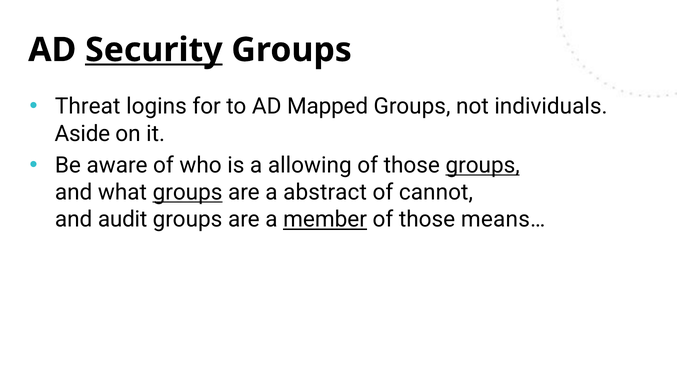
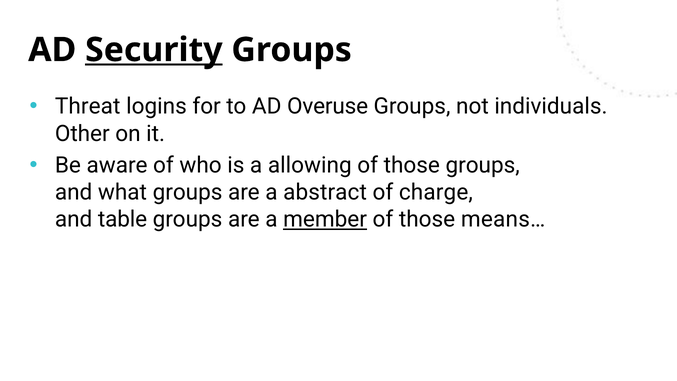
Mapped: Mapped -> Overuse (328, 106)
Aside: Aside -> Other (82, 134)
groups underline: present -> none (483, 165)
groups underline: present -> none (188, 192)
cannot: cannot -> charge (436, 192)
audit: audit -> table (123, 219)
